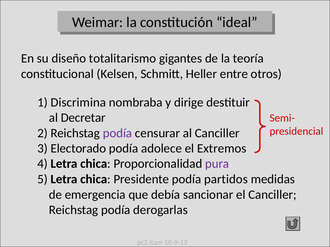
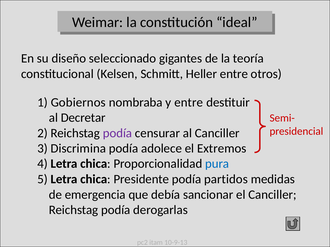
totalitarismo: totalitarismo -> seleccionado (123, 59)
Discrimina: Discrimina -> Gobiernos (78, 103)
y dirige: dirige -> entre (189, 103)
Electorado: Electorado -> Discrimina (78, 149)
pura colour: purple -> blue (217, 164)
